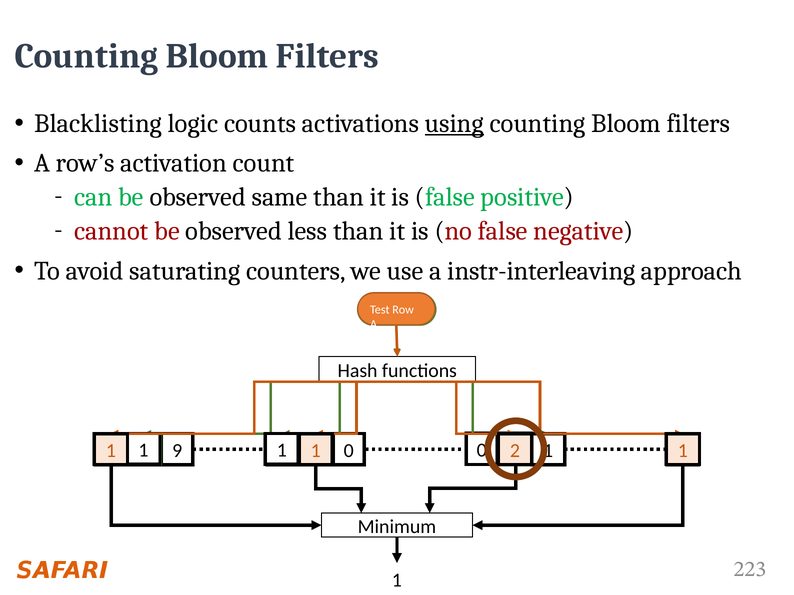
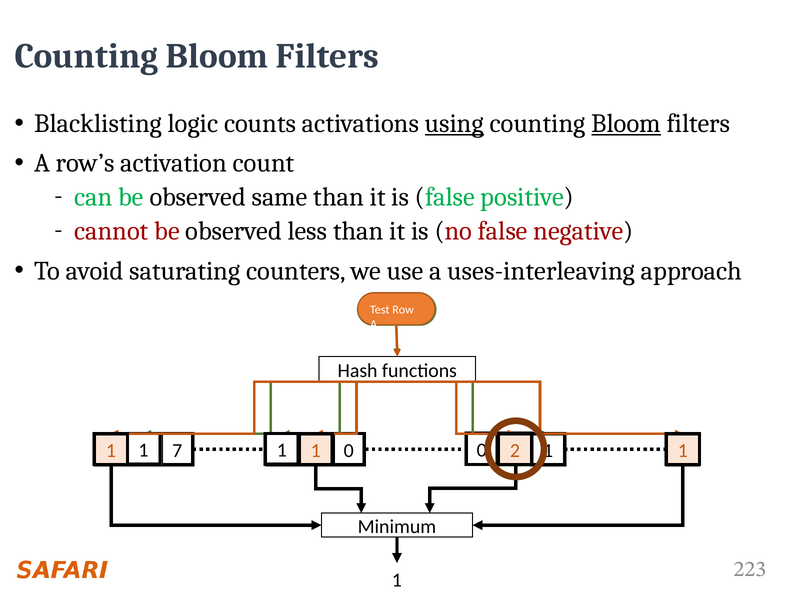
Bloom underline: none -> present (626, 124)
instr-interleaving: instr-interleaving -> uses-interleaving (541, 271)
9: 9 -> 7 (177, 451)
